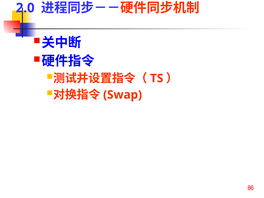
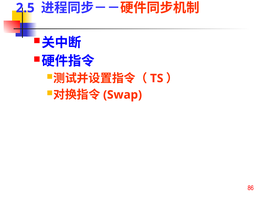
2.0: 2.0 -> 2.5 (25, 8)
